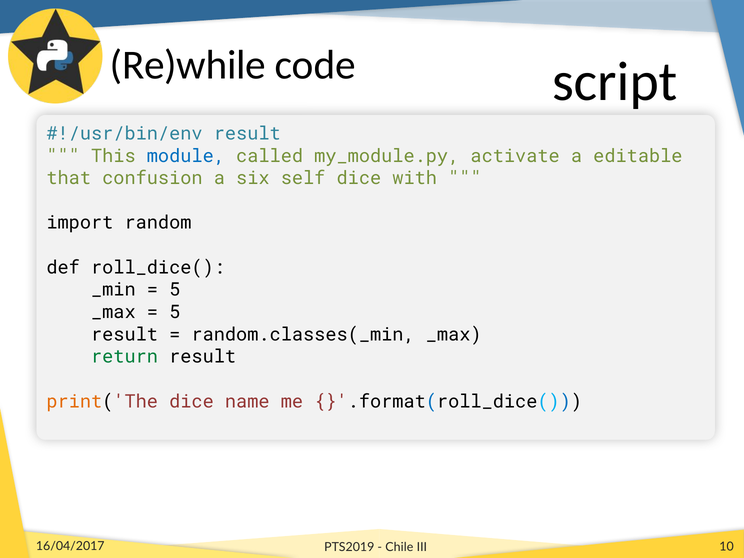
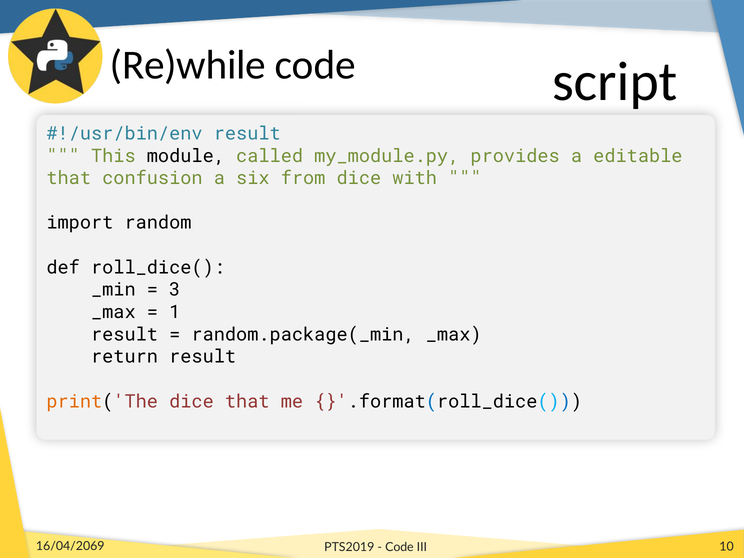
module colour: blue -> black (186, 156)
activate: activate -> provides (515, 156)
self: self -> from (303, 178)
5: 5 -> 3 (175, 290)
5: 5 -> 1 (175, 312)
random.classes(_min: random.classes(_min -> random.package(_min (303, 334)
return colour: green -> black (125, 357)
dice name: name -> that (247, 401)
16/04/2017: 16/04/2017 -> 16/04/2069 (70, 546)
Chile: Chile -> Code (399, 547)
